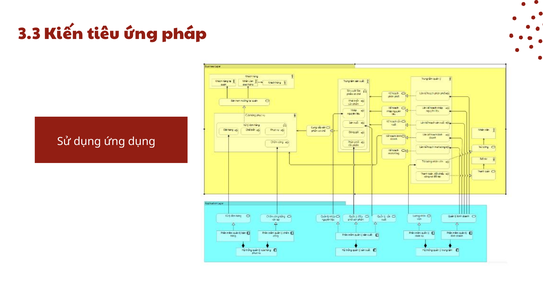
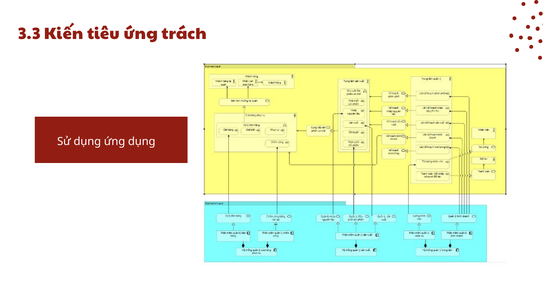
pháp: pháp -> trách (184, 34)
